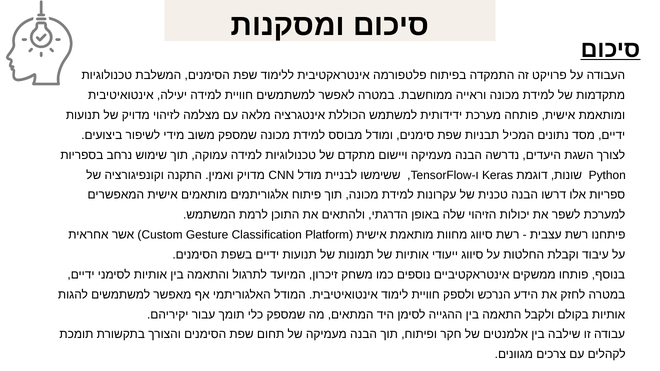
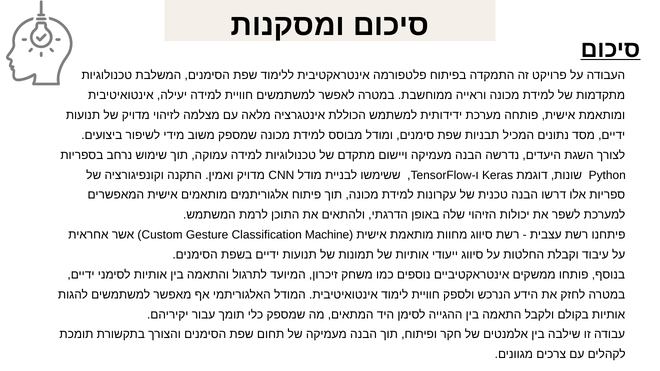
Platform: Platform -> Machine (327, 235)
